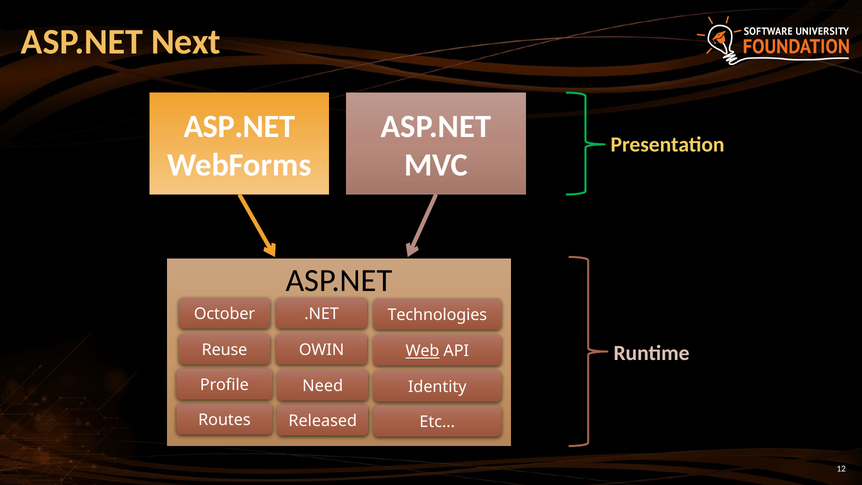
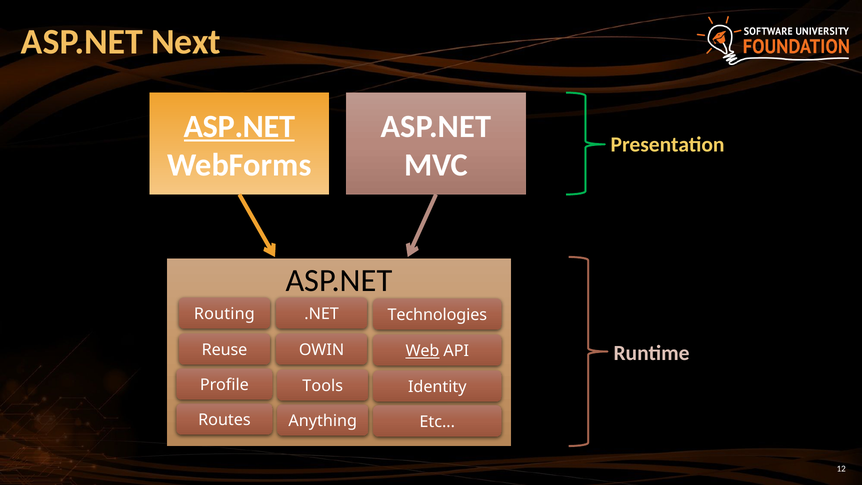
ASP.NET underline: none -> present (239, 126)
October: October -> Routing (224, 314)
Need: Need -> Tools (323, 386)
Released: Released -> Anything (323, 421)
